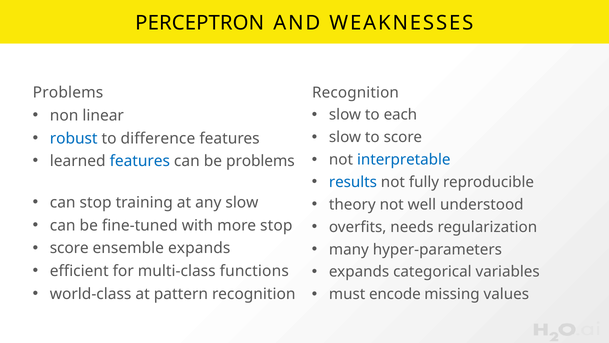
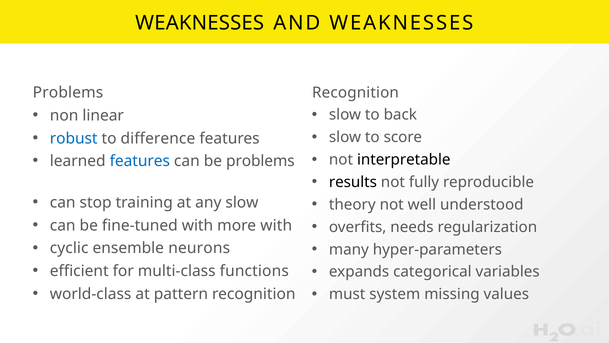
PERCEPTRON: PERCEPTRON -> WEAKNESSES (200, 23)
each: each -> back (400, 115)
interpretable colour: blue -> black (404, 160)
results colour: blue -> black (353, 182)
more stop: stop -> with (276, 225)
score: score -> cyclic (69, 248)
ensemble expands: expands -> neurons (199, 248)
encode: encode -> system (395, 294)
